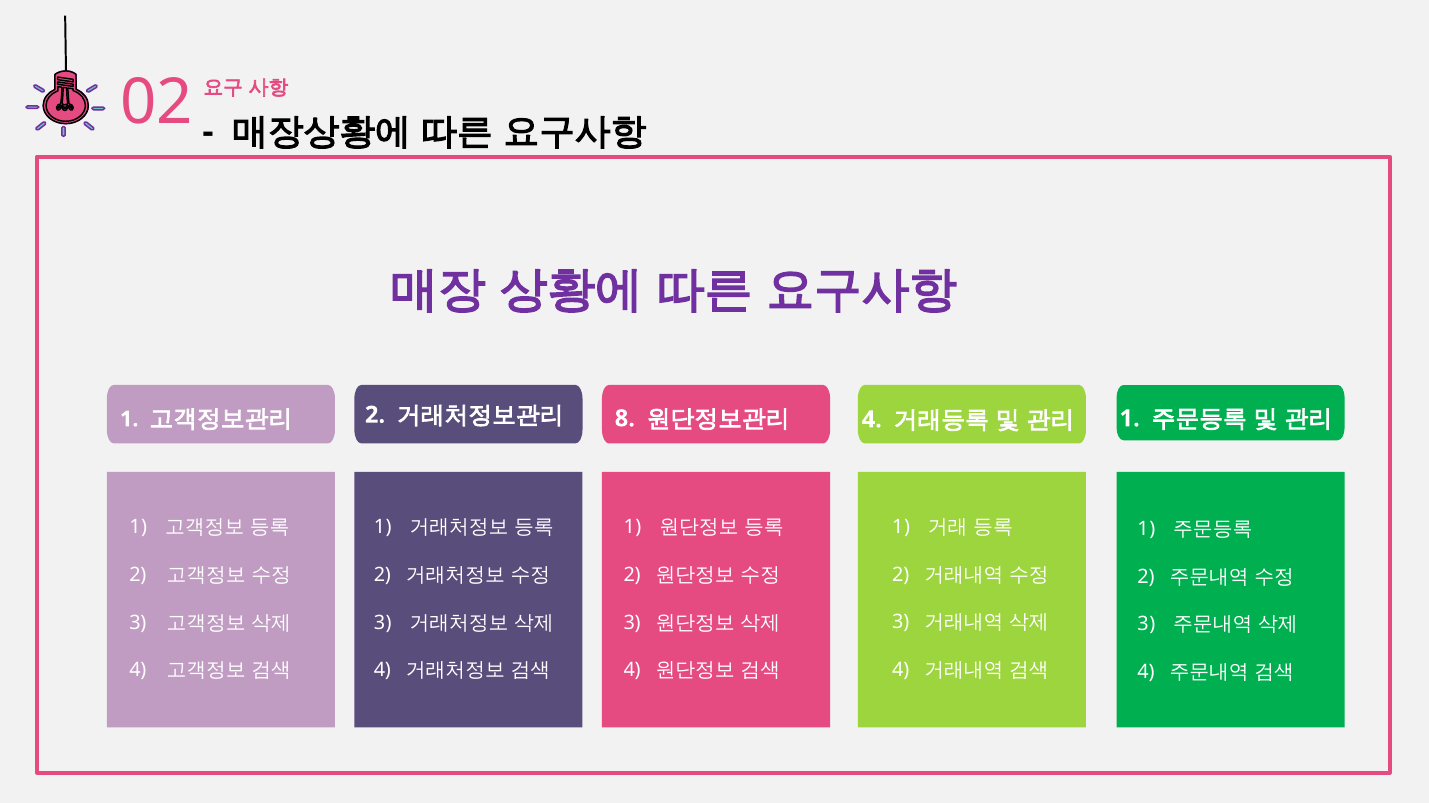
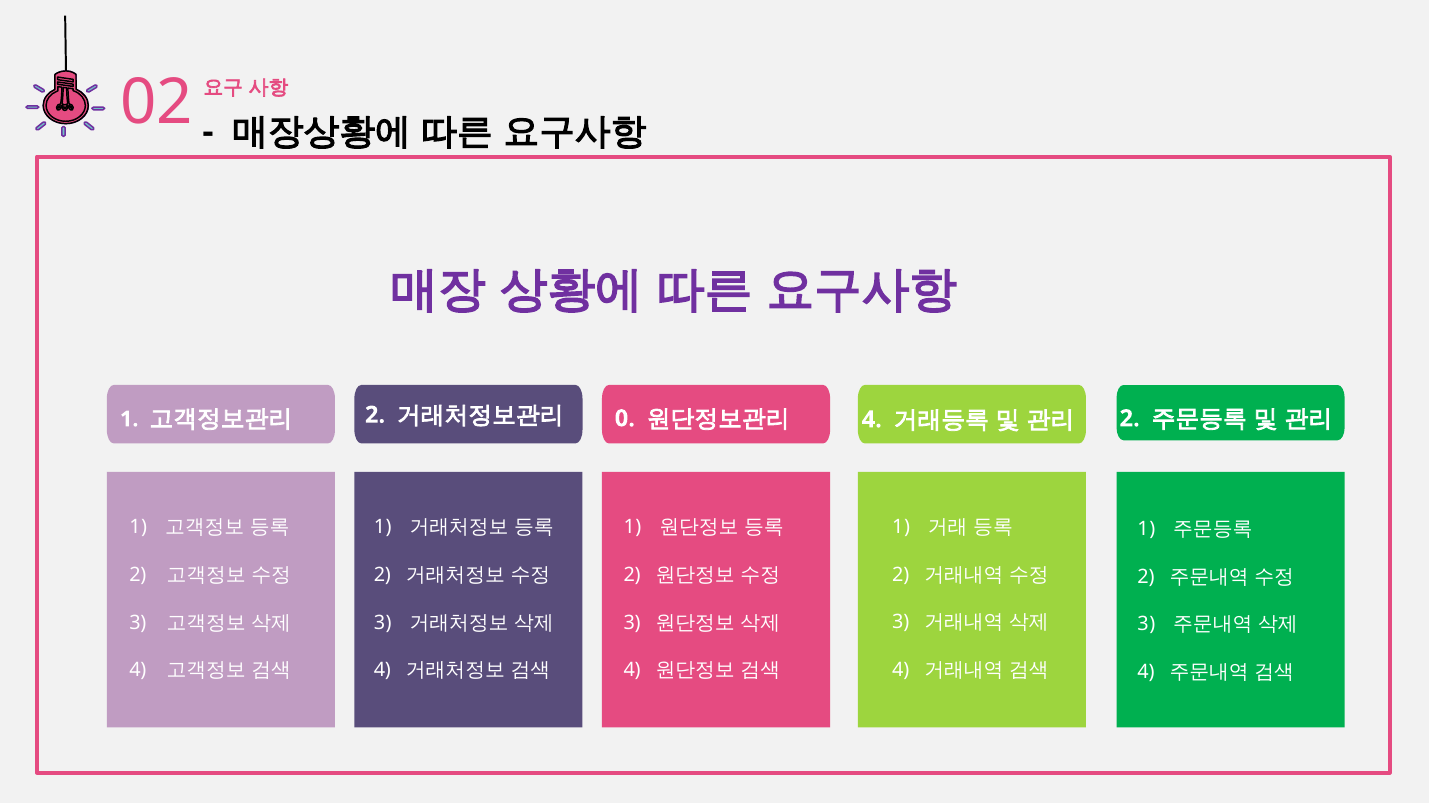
8: 8 -> 0 (625, 419)
1: 1 -> 2 (1130, 419)
